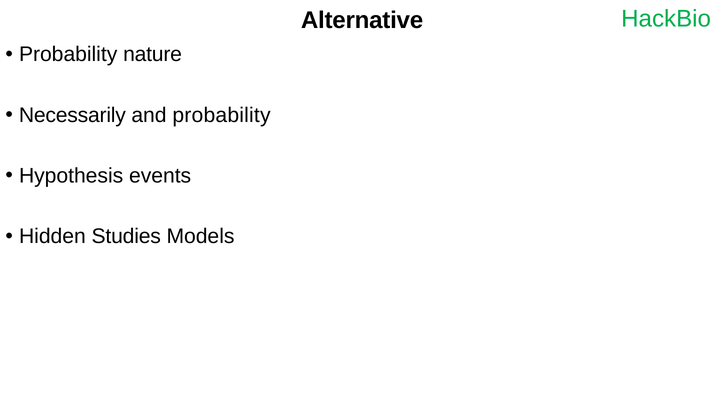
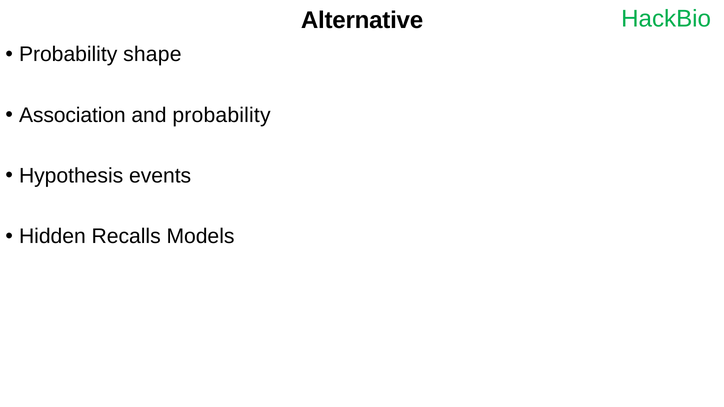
nature: nature -> shape (152, 54)
Necessarily: Necessarily -> Association (72, 115)
Studies: Studies -> Recalls (126, 237)
